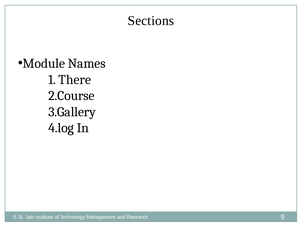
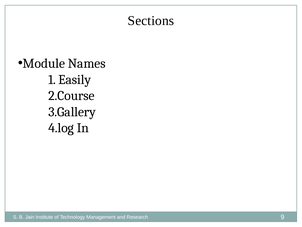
There: There -> Easily (75, 79)
